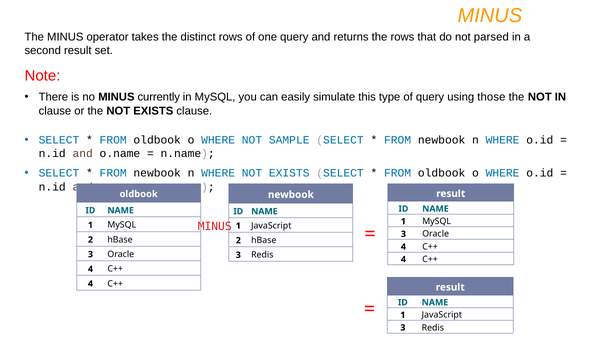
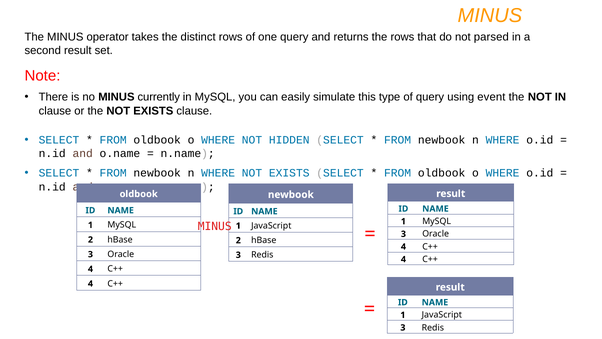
those: those -> event (491, 97)
SAMPLE: SAMPLE -> HIDDEN (289, 140)
